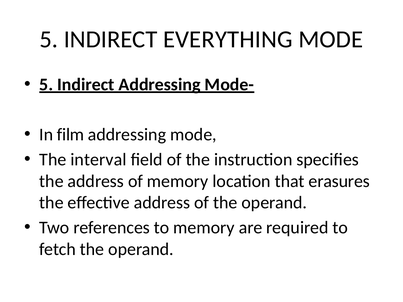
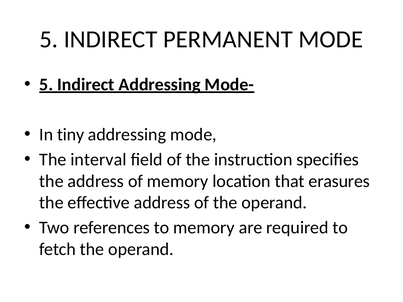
EVERYTHING: EVERYTHING -> PERMANENT (228, 40)
film: film -> tiny (71, 135)
